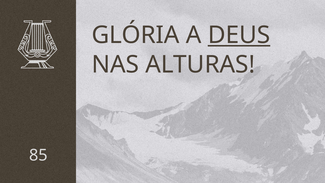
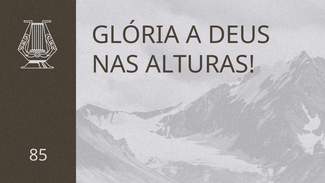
DEUS underline: present -> none (239, 35)
